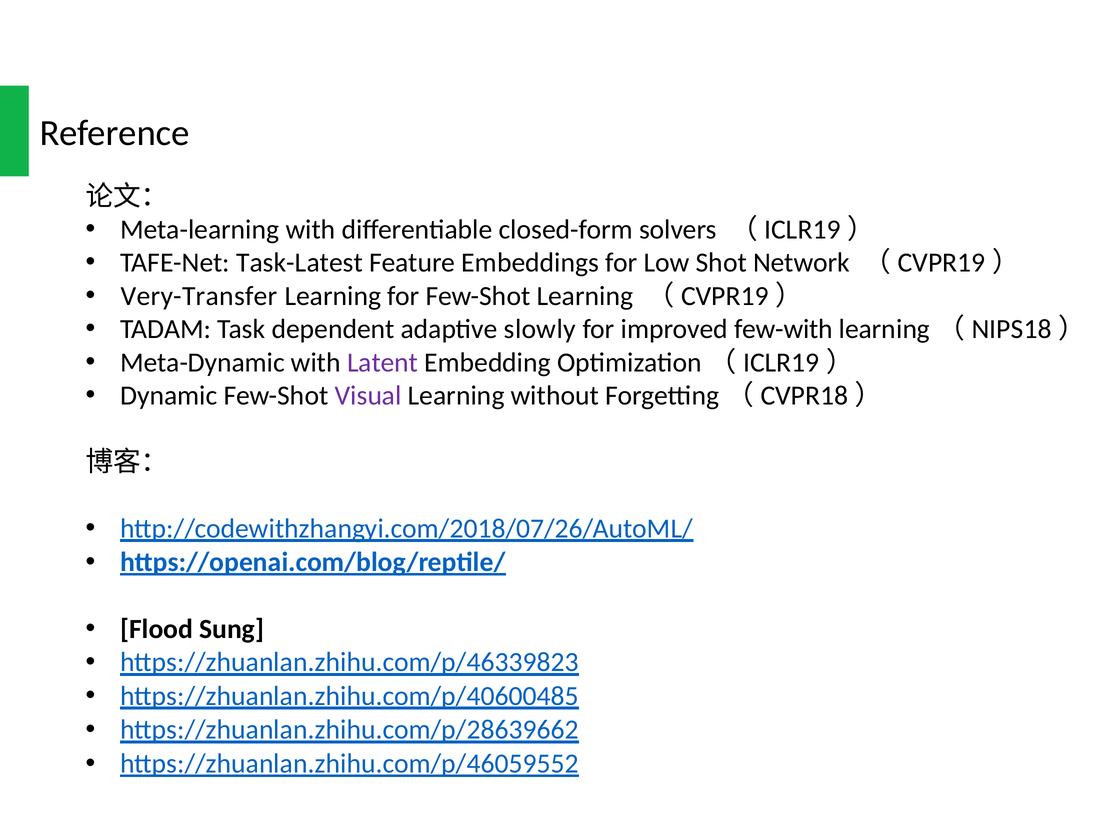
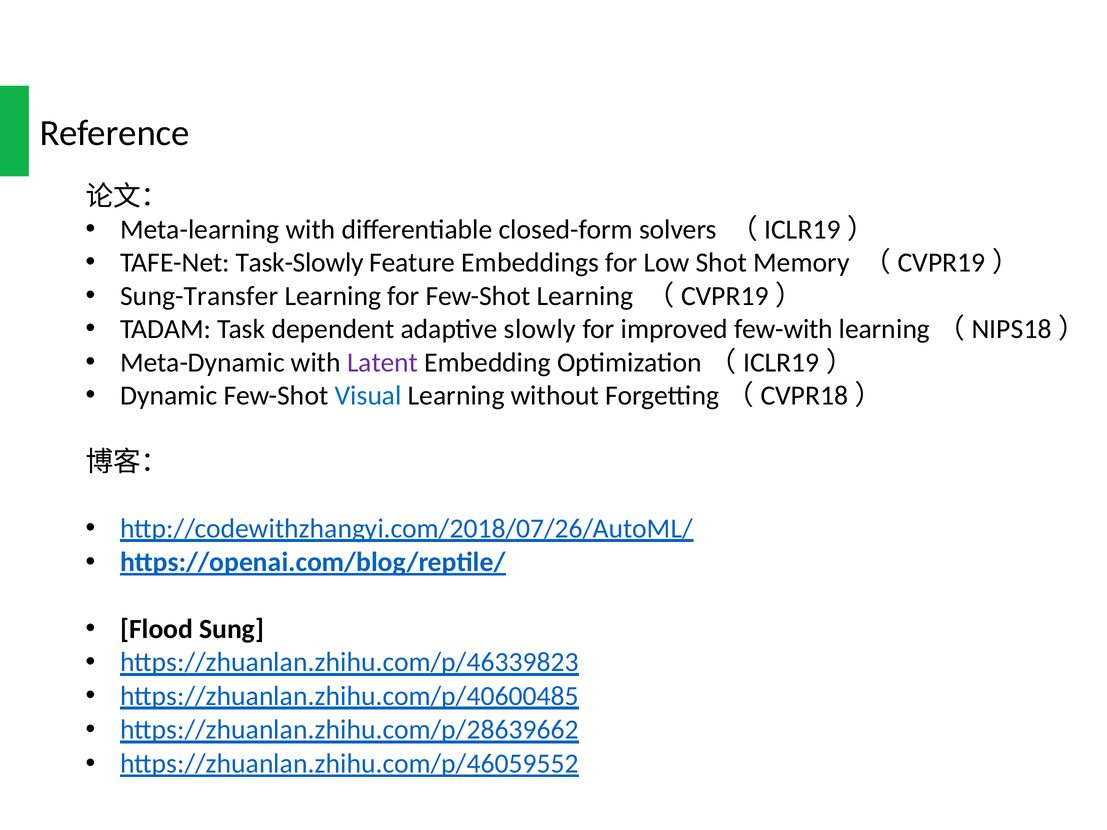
Task-Latest: Task-Latest -> Task-Slowly (300, 263)
Network: Network -> Memory (801, 263)
Very-Transfer: Very-Transfer -> Sung-Transfer (199, 296)
Visual colour: purple -> blue (368, 396)
